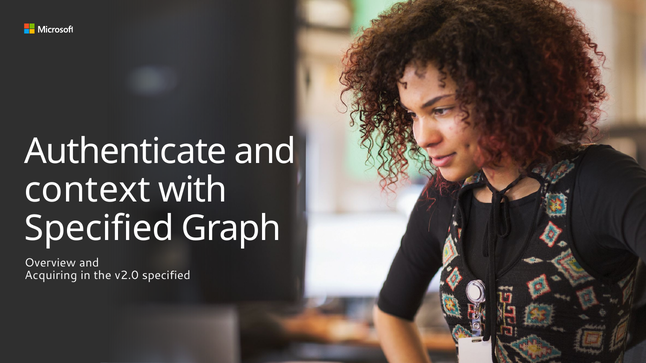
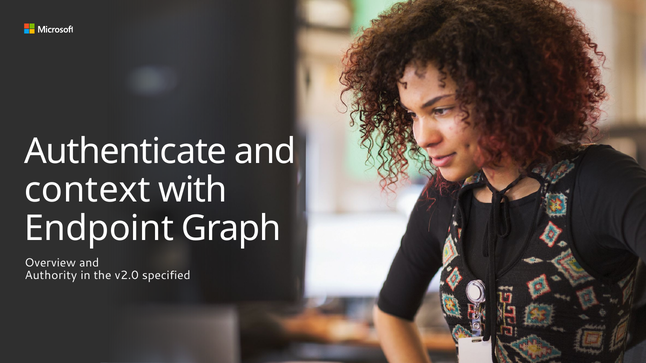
Specified: Specified -> Endpoint (99, 228)
Acquiring: Acquiring -> Authority (51, 276)
